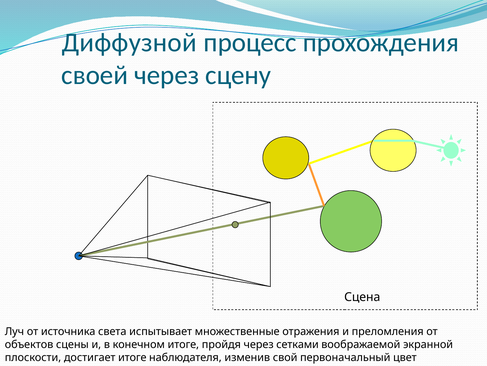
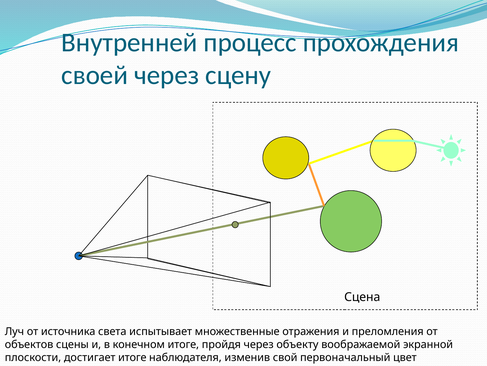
Диффузной: Диффузной -> Внутренней (129, 42)
сетками: сетками -> объекту (297, 344)
